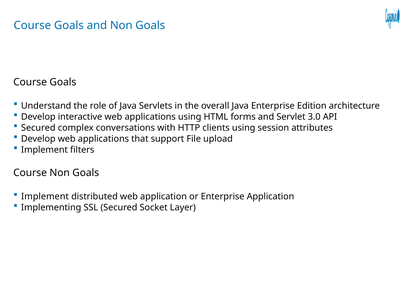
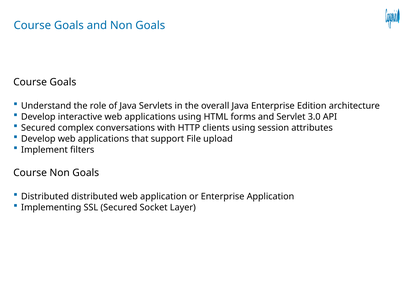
Implement: Implement -> Distributed (45, 197)
